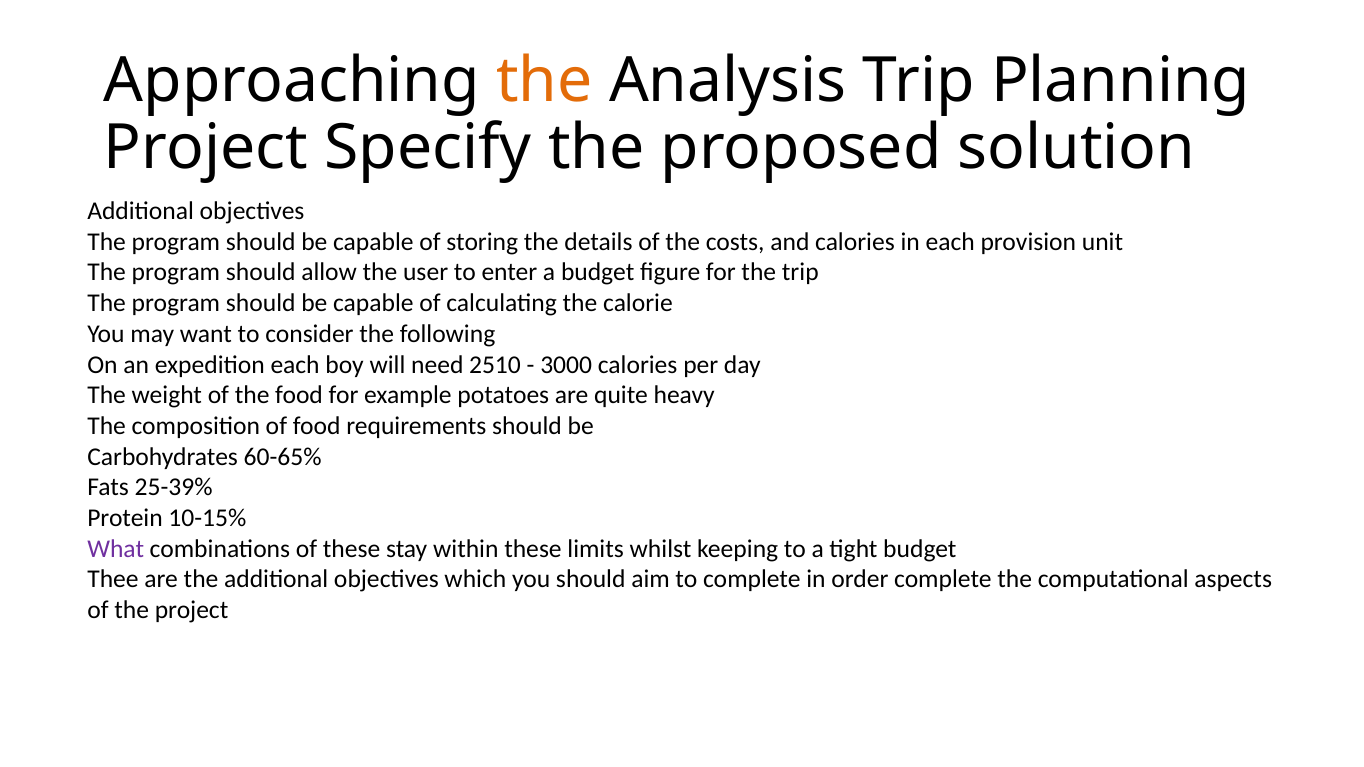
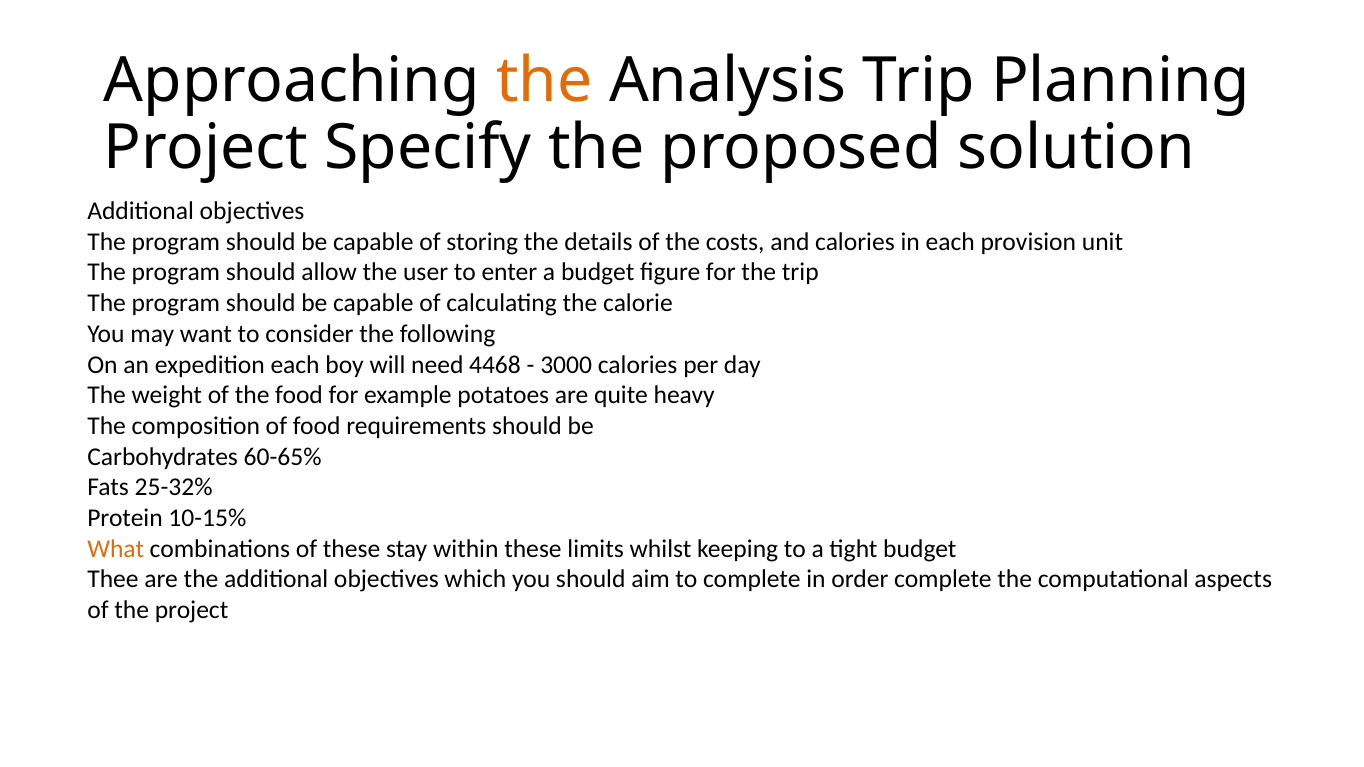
2510: 2510 -> 4468 (495, 365)
25-39%: 25-39% -> 25-32% (174, 487)
What colour: purple -> orange (116, 549)
